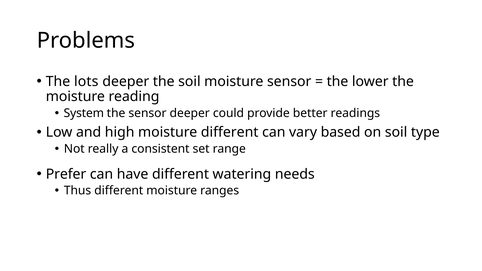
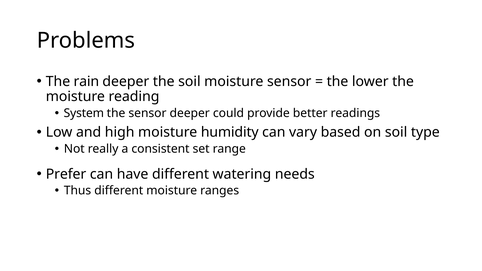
lots: lots -> rain (86, 81)
moisture different: different -> humidity (230, 132)
